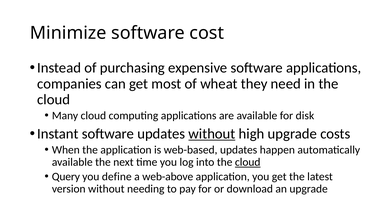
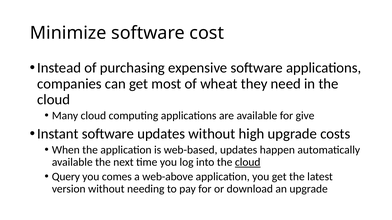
disk: disk -> give (305, 116)
without underline: present -> none (212, 134)
define: define -> comes (117, 177)
